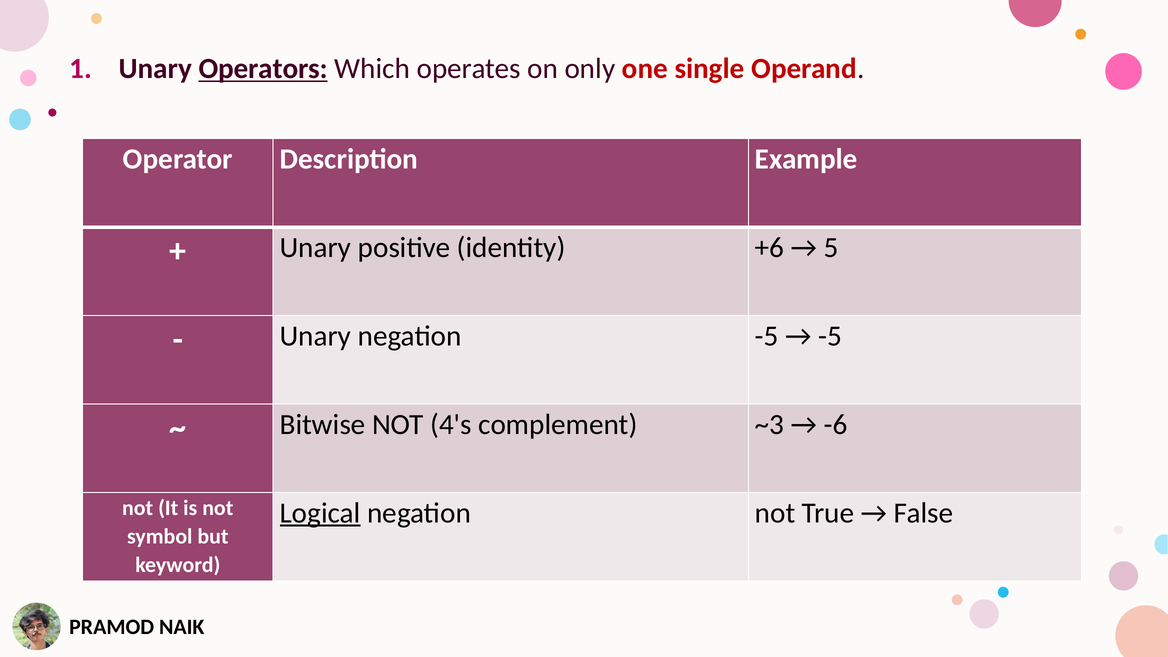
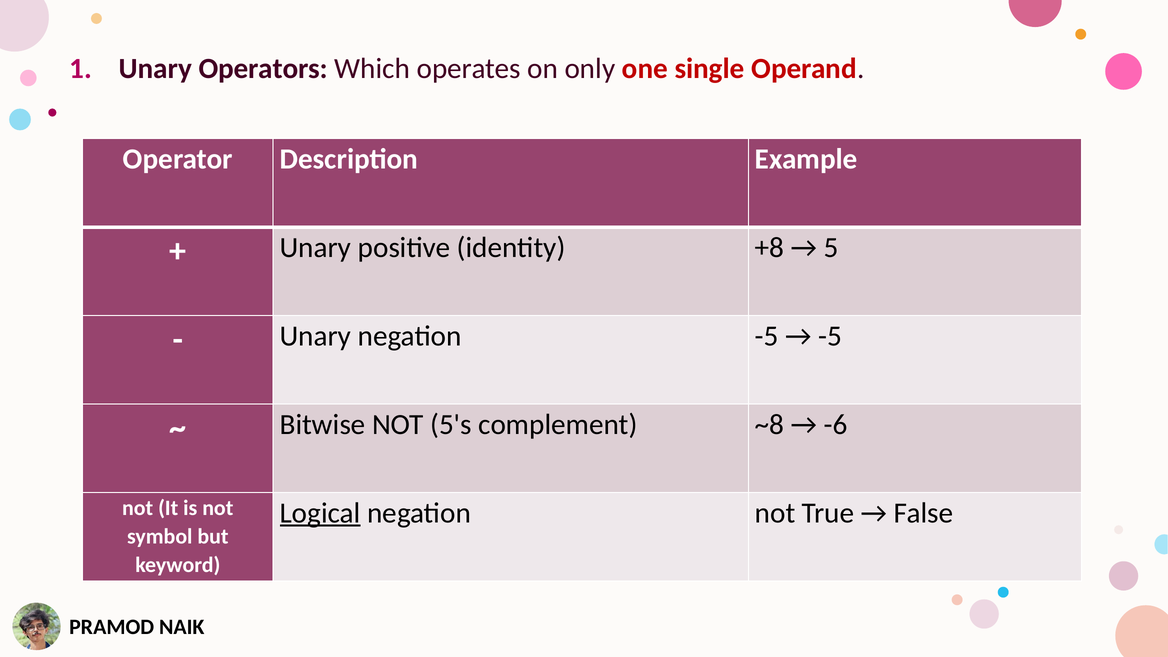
Operators underline: present -> none (263, 69)
+6: +6 -> +8 (770, 248)
4's: 4's -> 5's (451, 425)
~3: ~3 -> ~8 (770, 425)
